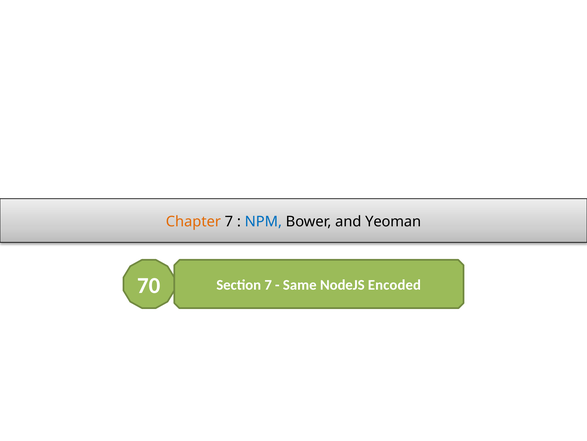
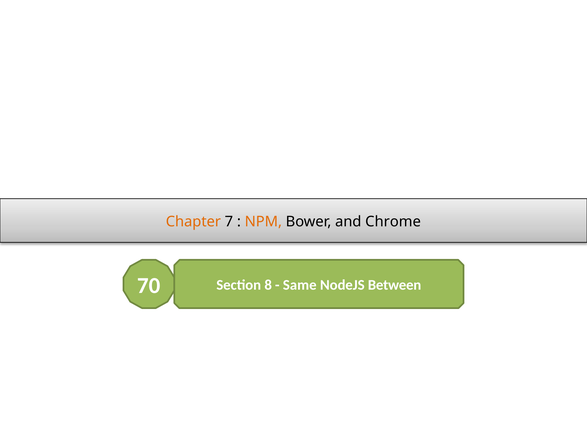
NPM colour: blue -> orange (263, 221)
Yeoman: Yeoman -> Chrome (393, 221)
Section 7: 7 -> 8 (268, 285)
Encoded: Encoded -> Between (395, 285)
